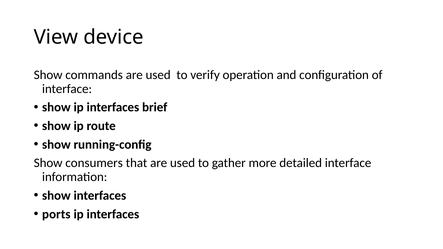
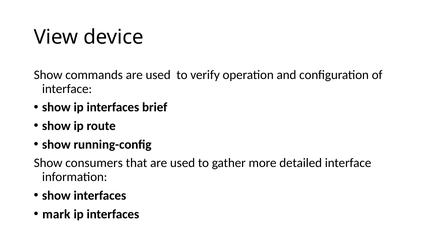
ports: ports -> mark (56, 214)
